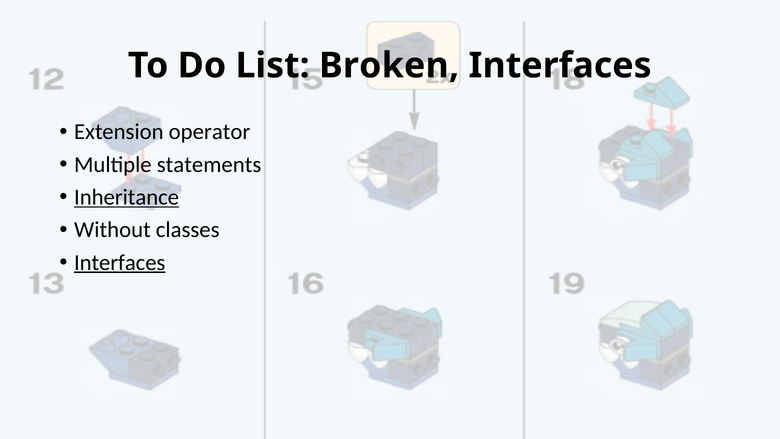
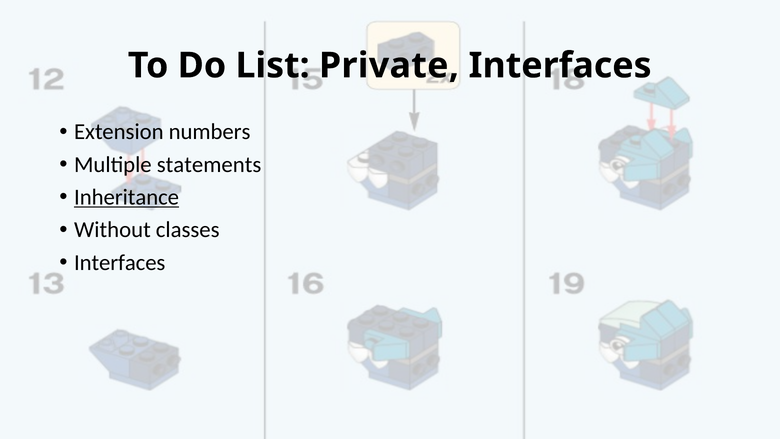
Broken: Broken -> Private (389, 66)
operator: operator -> numbers (210, 132)
Interfaces underline: present -> none (120, 262)
